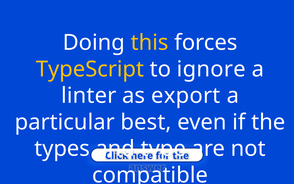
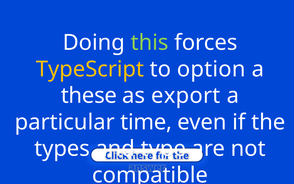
this colour: yellow -> light green (150, 43)
ignore: ignore -> option (211, 69)
linter: linter -> these (89, 96)
best: best -> time (146, 122)
